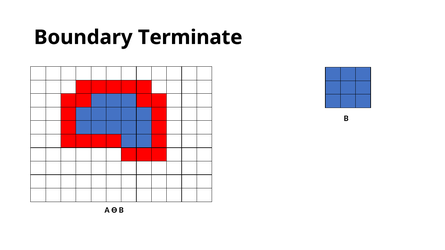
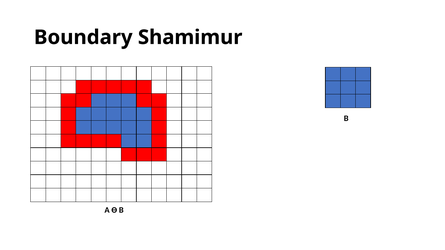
Terminate: Terminate -> Shamimur (190, 37)
